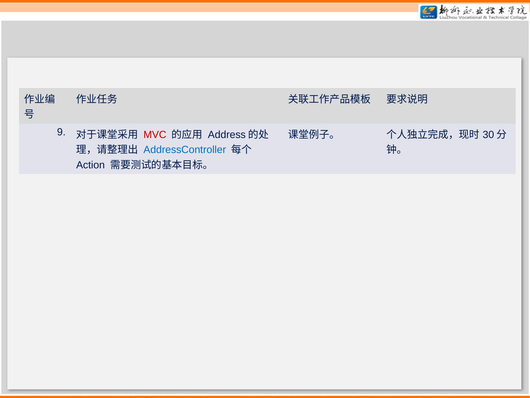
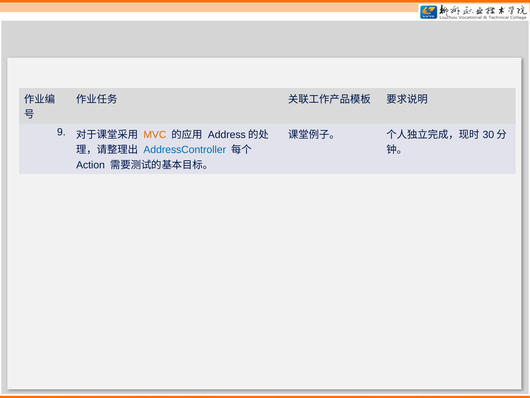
MVC colour: red -> orange (155, 135)
